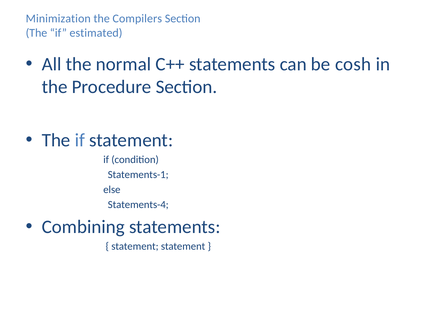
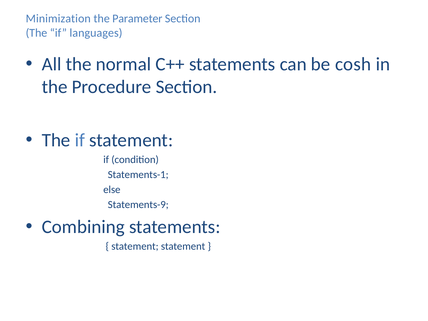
Compilers: Compilers -> Parameter (137, 19)
estimated: estimated -> languages (96, 33)
Statements-4: Statements-4 -> Statements-9 (138, 205)
